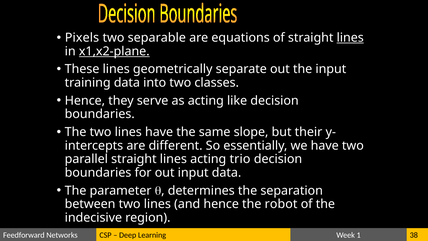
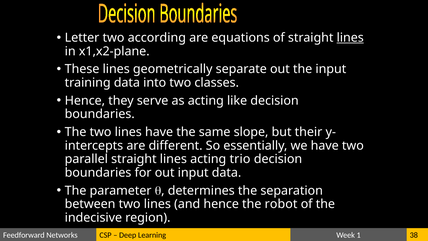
Pixels: Pixels -> Letter (82, 38)
separable: separable -> according (157, 38)
x1,x2-plane underline: present -> none (114, 51)
